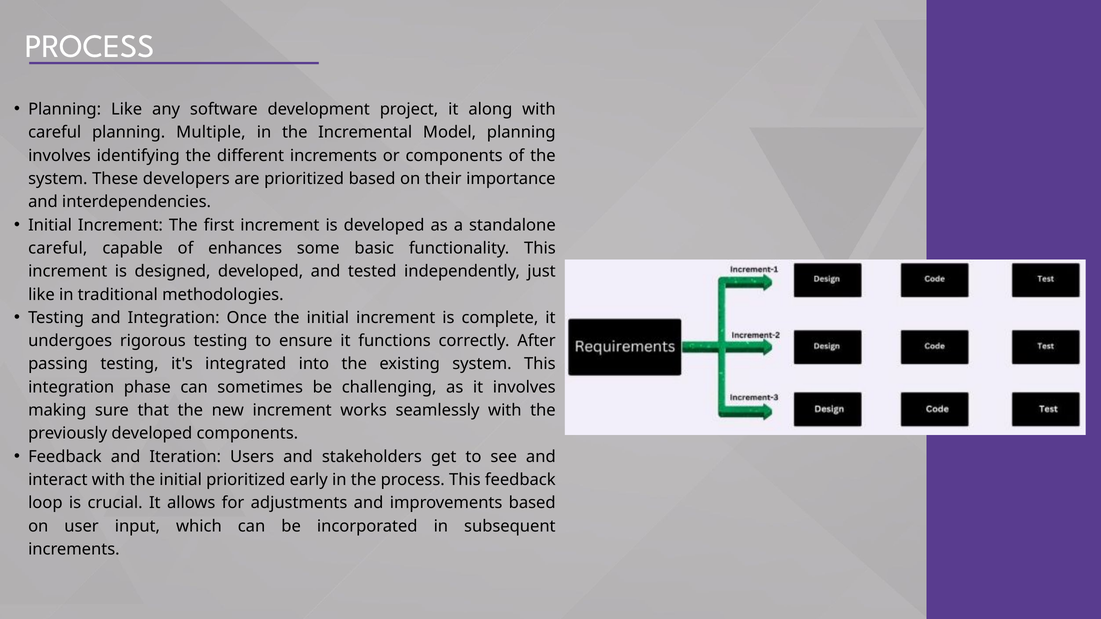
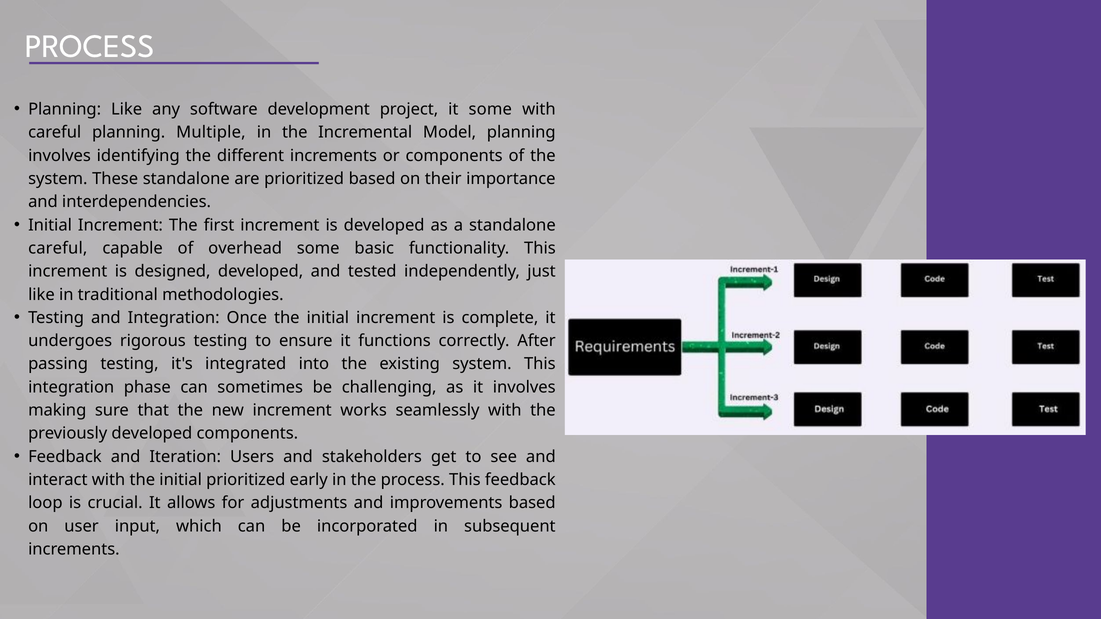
it along: along -> some (490, 109)
These developers: developers -> standalone (186, 179)
enhances: enhances -> overhead (245, 248)
